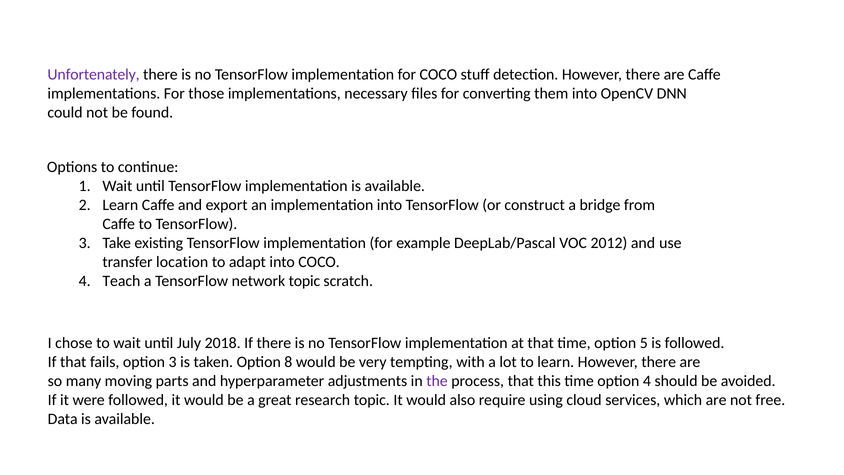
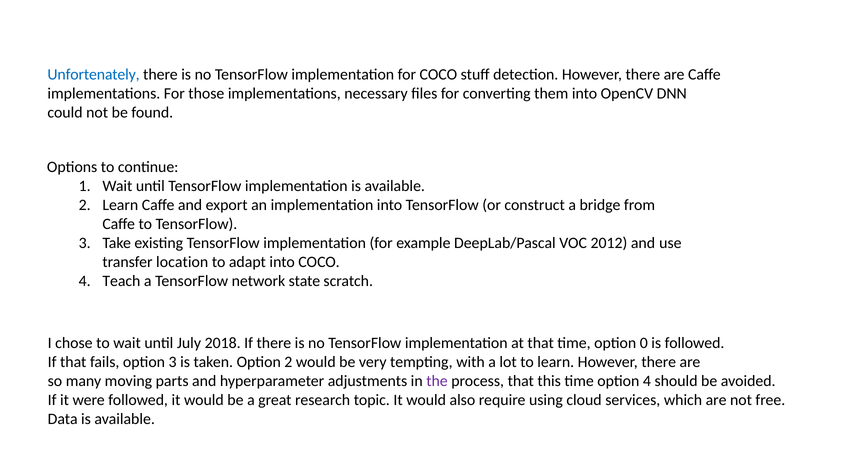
Unfortenately colour: purple -> blue (94, 74)
network topic: topic -> state (304, 281)
5: 5 -> 0 (644, 343)
Option 8: 8 -> 2 (288, 362)
